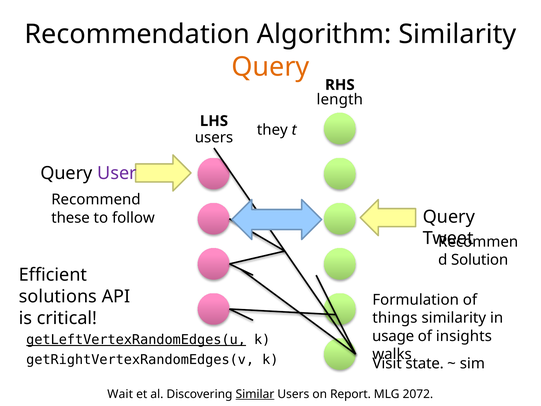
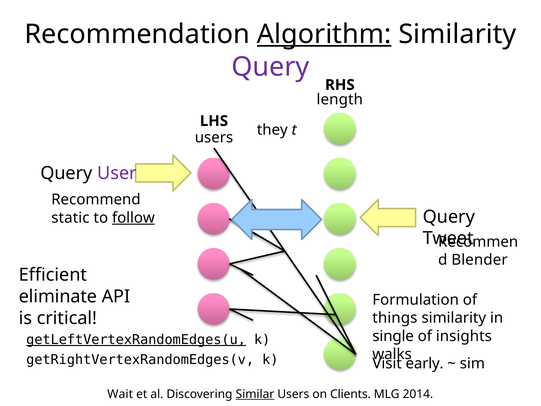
Algorithm underline: none -> present (324, 34)
Query colour: orange -> purple (270, 67)
these: these -> static (70, 218)
follow underline: none -> present (133, 218)
Solution: Solution -> Blender (479, 260)
solutions: solutions -> eliminate (58, 296)
usage: usage -> single (393, 336)
state: state -> early (425, 363)
Report: Report -> Clients (350, 394)
2072: 2072 -> 2014 (418, 394)
